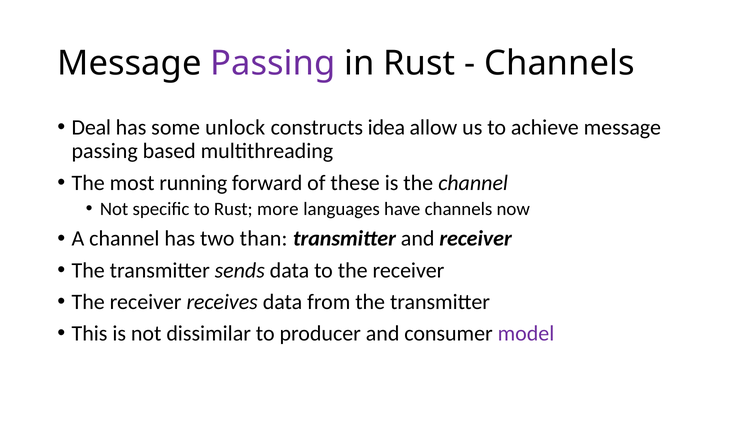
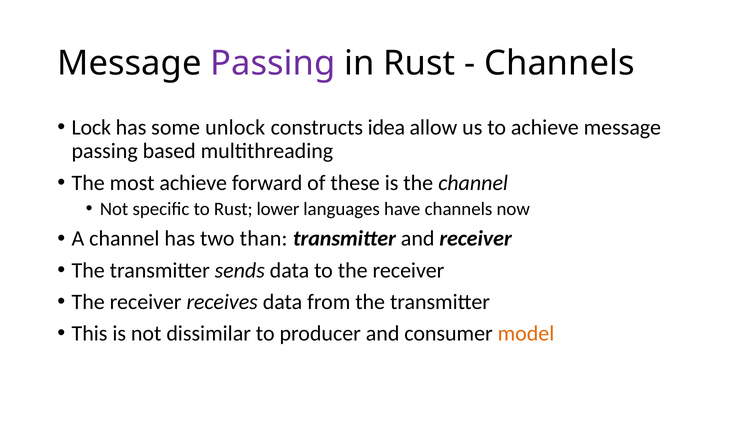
Deal: Deal -> Lock (91, 127)
most running: running -> achieve (193, 183)
more: more -> lower (278, 209)
model colour: purple -> orange (526, 334)
